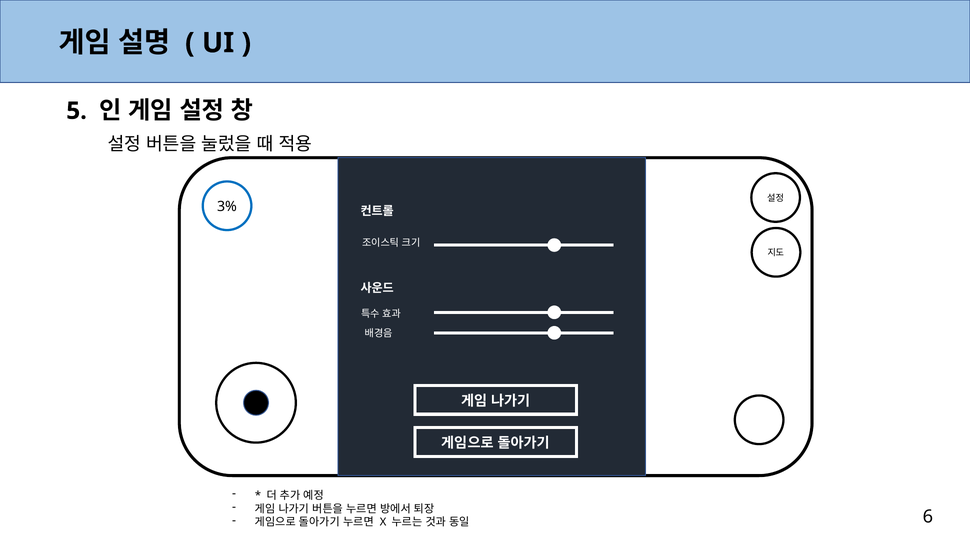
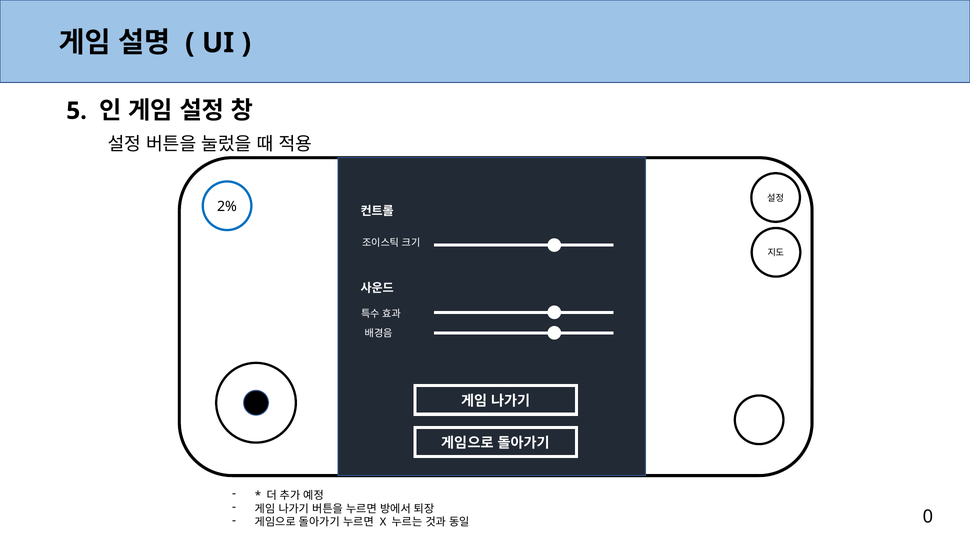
3%: 3% -> 2% (227, 206)
6: 6 -> 0 (928, 516)
